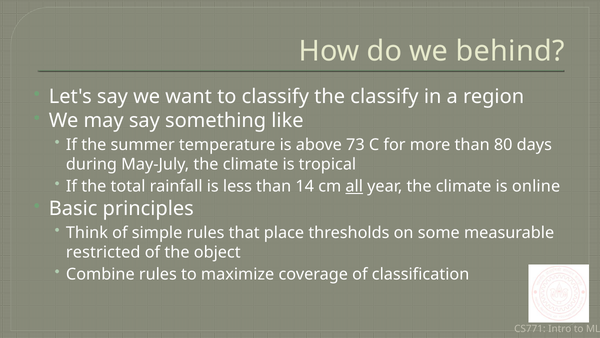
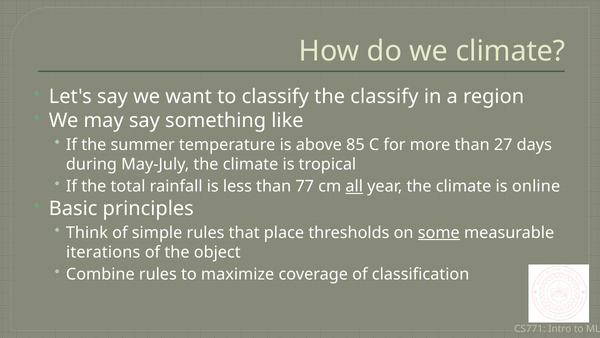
we behind: behind -> climate (511, 51)
73: 73 -> 85 (355, 145)
80: 80 -> 27 (503, 145)
14: 14 -> 77 (305, 186)
some underline: none -> present (439, 232)
restricted: restricted -> iterations (103, 252)
